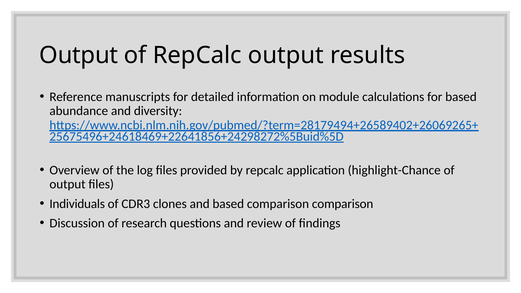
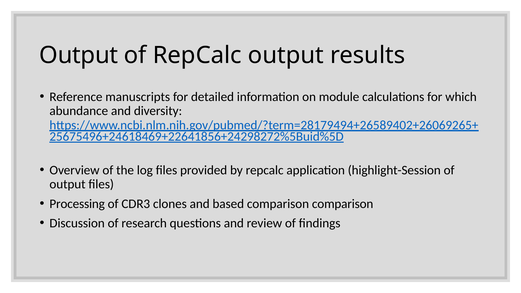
for based: based -> which (461, 97)
highlight-Chance: highlight-Chance -> highlight-Session (394, 170)
Individuals: Individuals -> Processing (77, 204)
